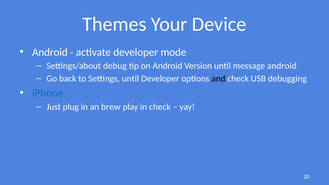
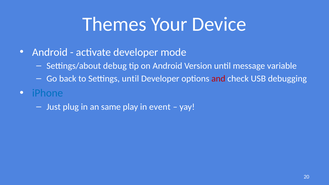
message android: android -> variable (282, 66)
and colour: black -> red (218, 79)
brew: brew -> same (111, 107)
in check: check -> event (160, 107)
